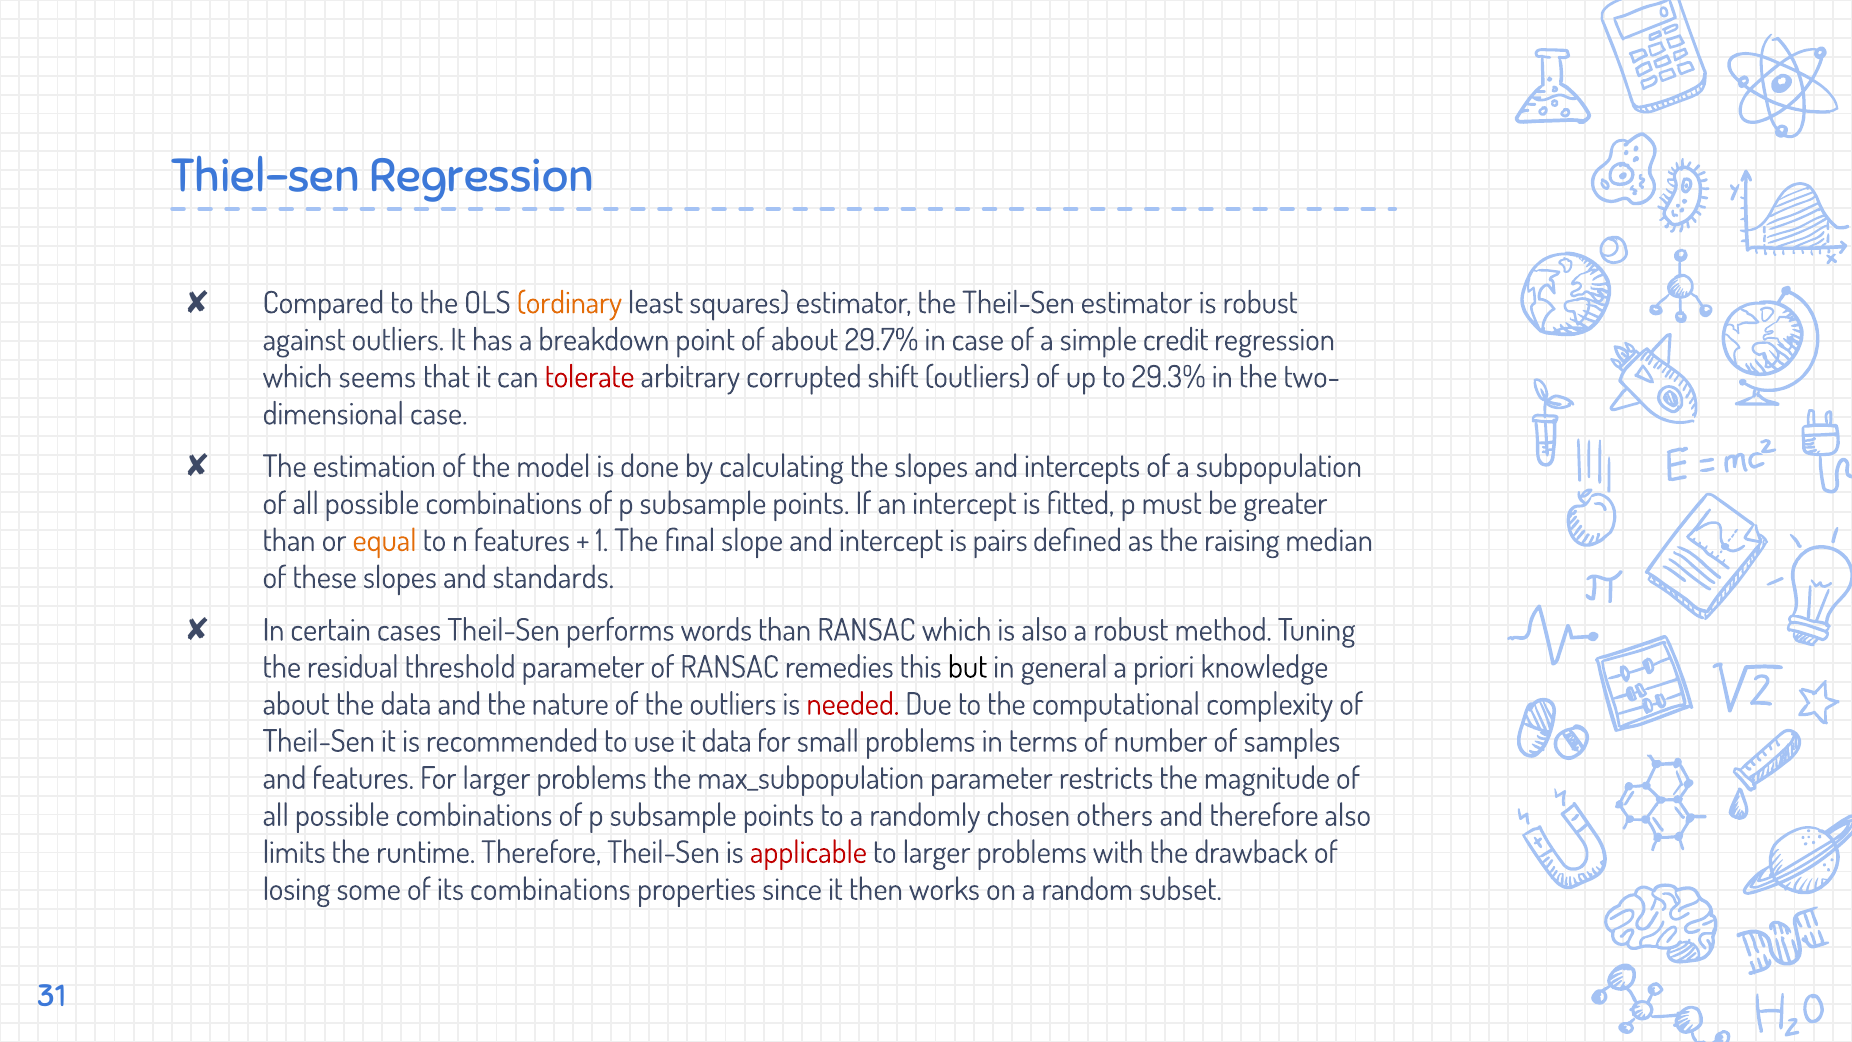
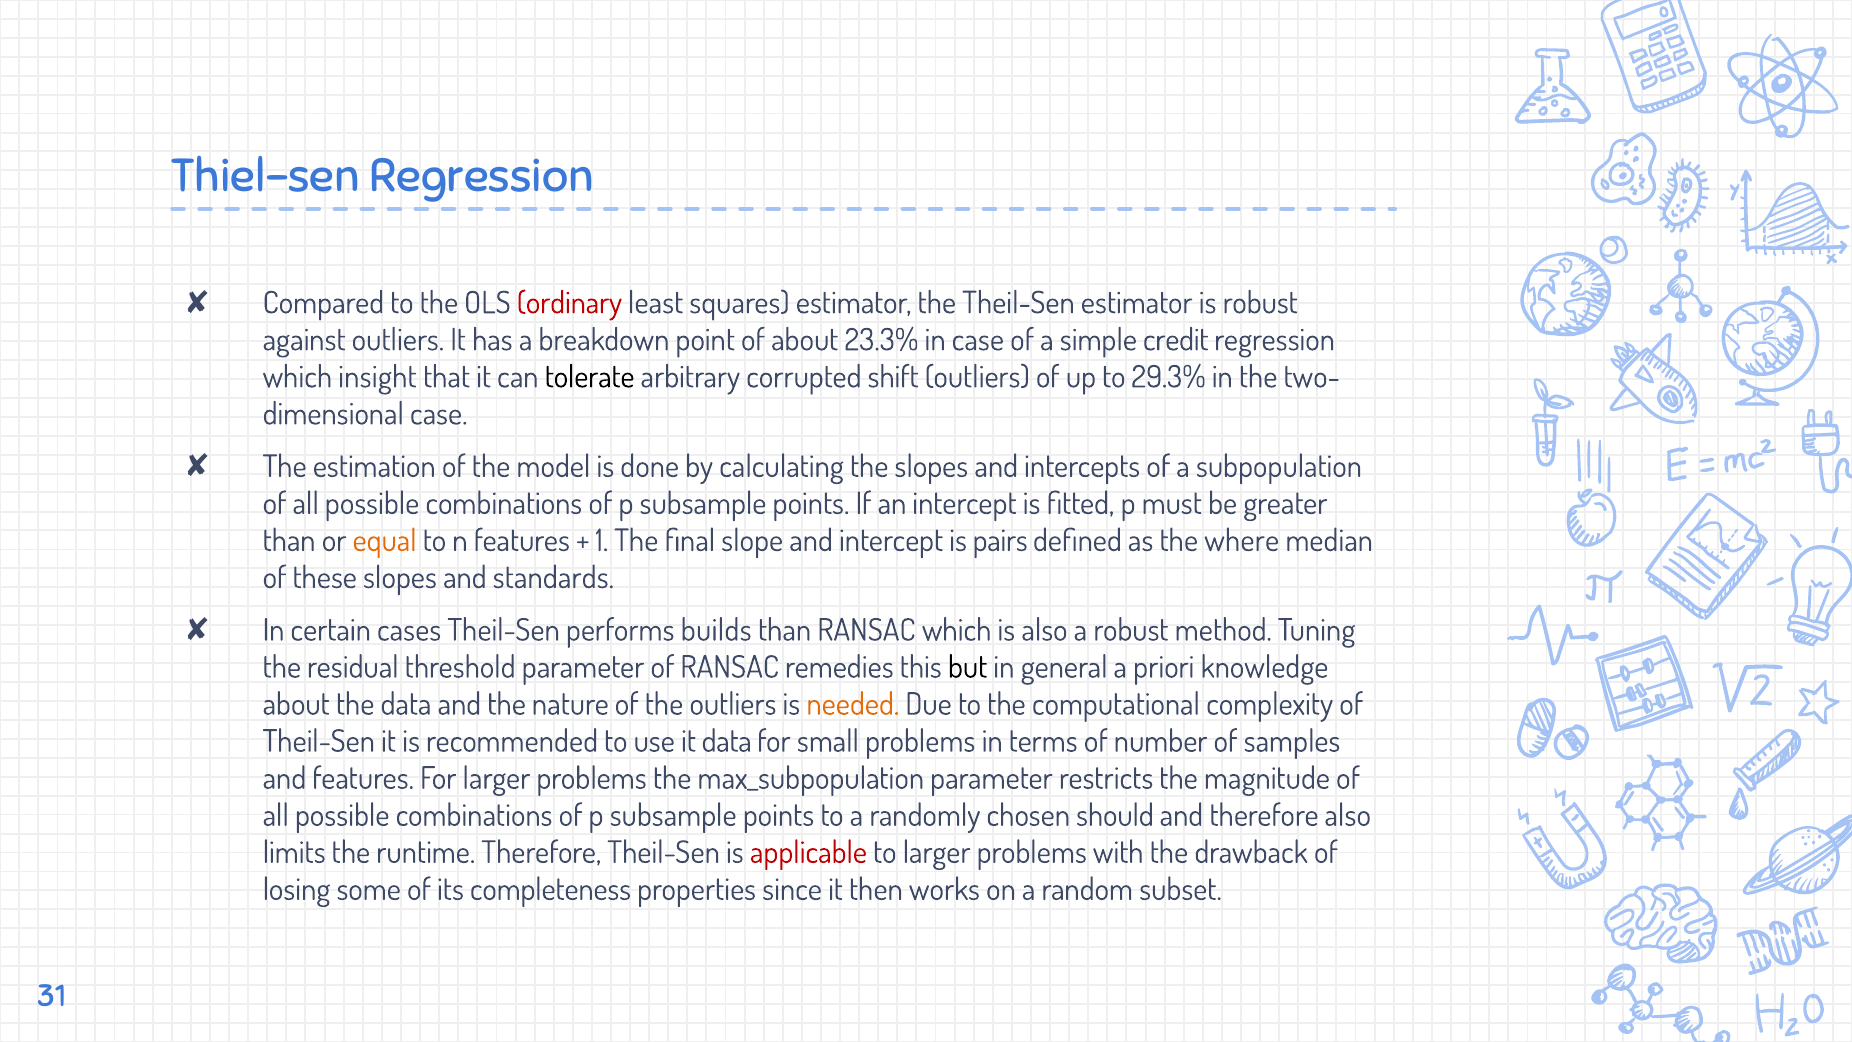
ordinary colour: orange -> red (569, 303)
29.7%: 29.7% -> 23.3% (881, 340)
seems: seems -> insight (377, 377)
tolerate colour: red -> black (590, 377)
raising: raising -> where (1242, 541)
words: words -> builds (716, 630)
needed colour: red -> orange (853, 704)
others: others -> should (1115, 815)
its combinations: combinations -> completeness (550, 890)
